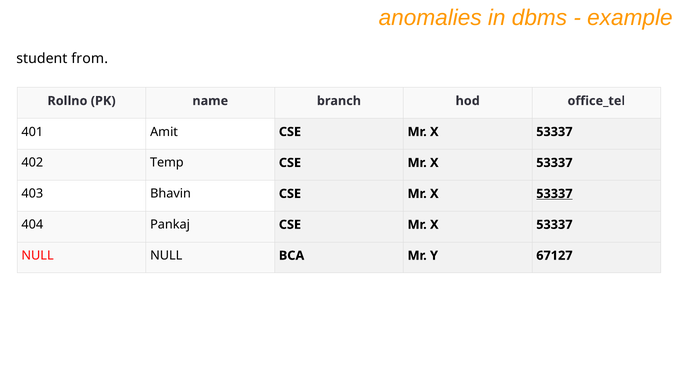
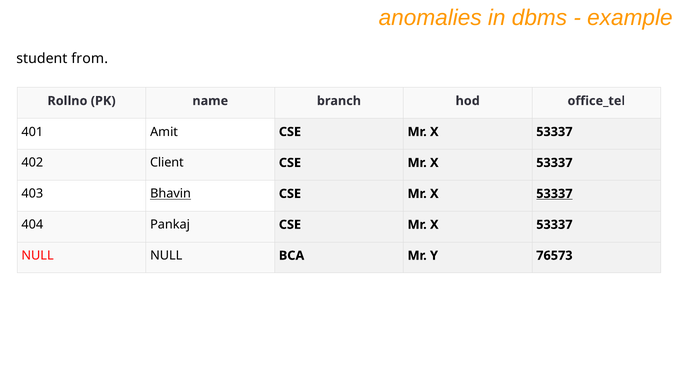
Temp: Temp -> Client (167, 163)
Bhavin underline: none -> present (171, 194)
67127: 67127 -> 76573 (554, 256)
